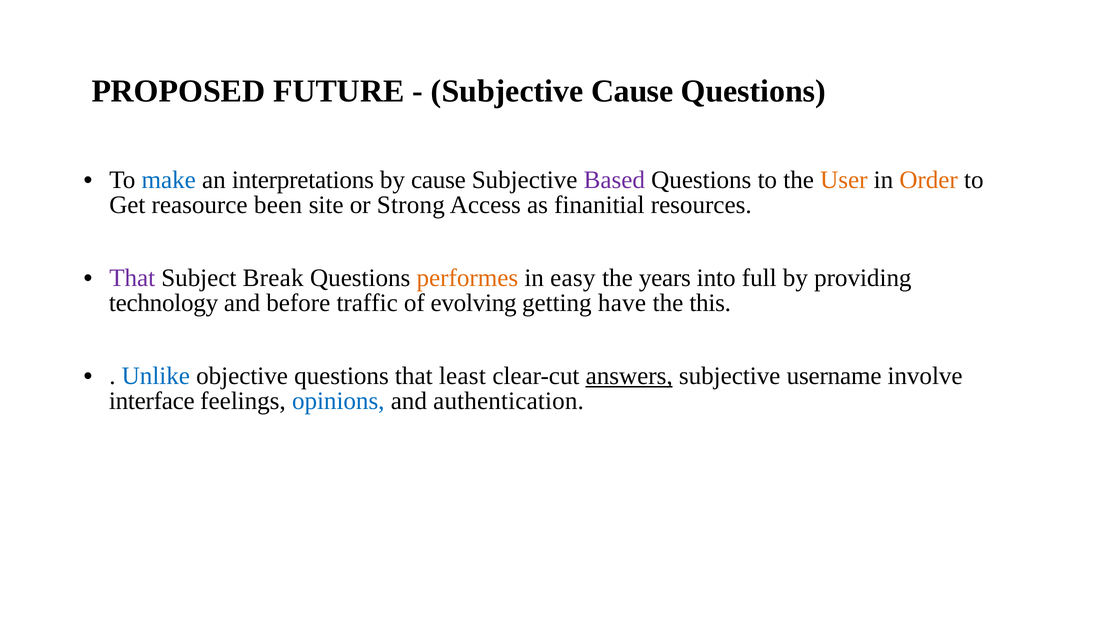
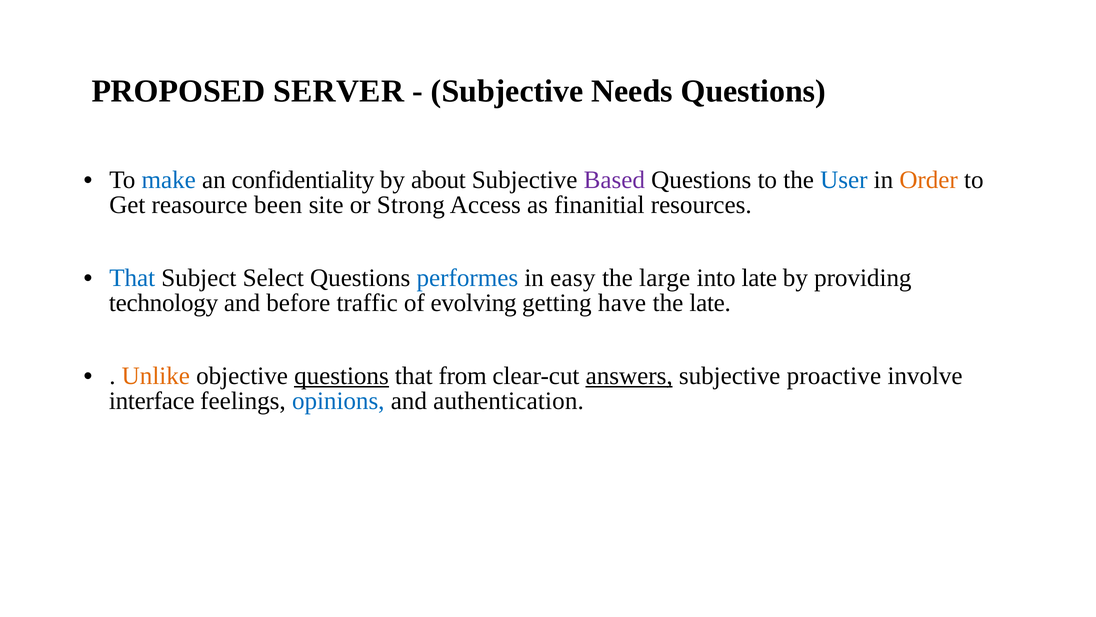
FUTURE: FUTURE -> SERVER (339, 91)
Subjective Cause: Cause -> Needs (632, 91)
interpretations: interpretations -> confidentiality (303, 180)
by cause: cause -> about (438, 180)
User colour: orange -> blue (844, 180)
That colour: purple -> blue (132, 278)
Break: Break -> Select (273, 278)
performes colour: orange -> blue (467, 278)
years: years -> large (665, 278)
into full: full -> late (759, 278)
the this: this -> late (710, 303)
Unlike colour: blue -> orange (156, 376)
questions underline: none -> present (341, 376)
least: least -> from (463, 376)
username: username -> proactive (834, 376)
